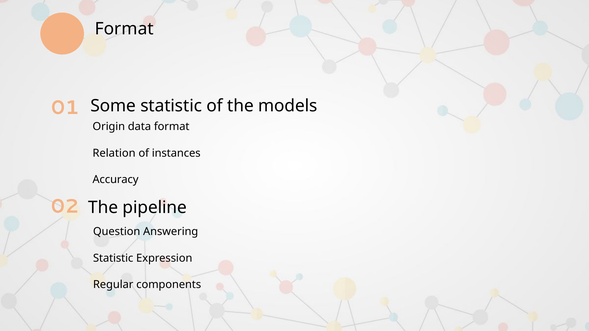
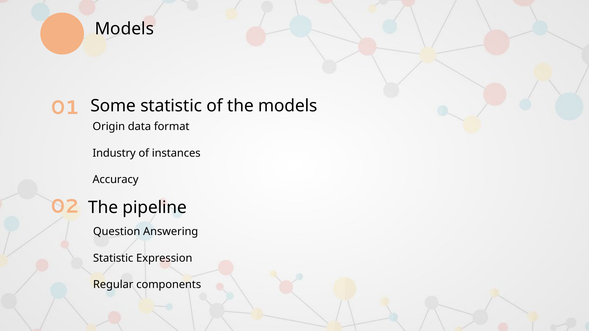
Format: Format -> Models (124, 29)
Relation: Relation -> Industry (114, 153)
